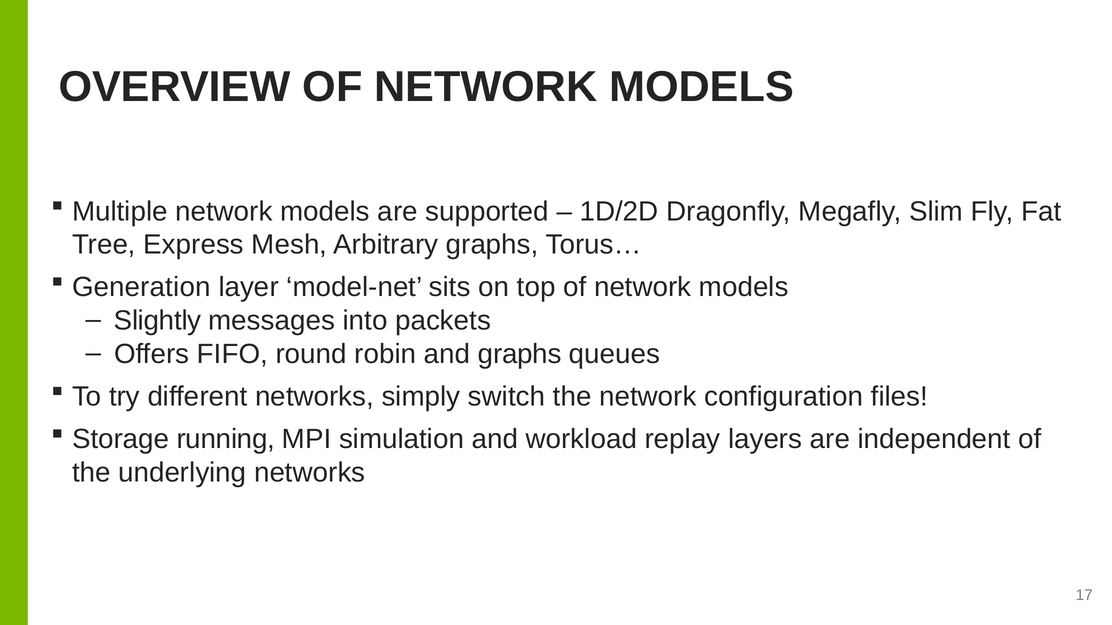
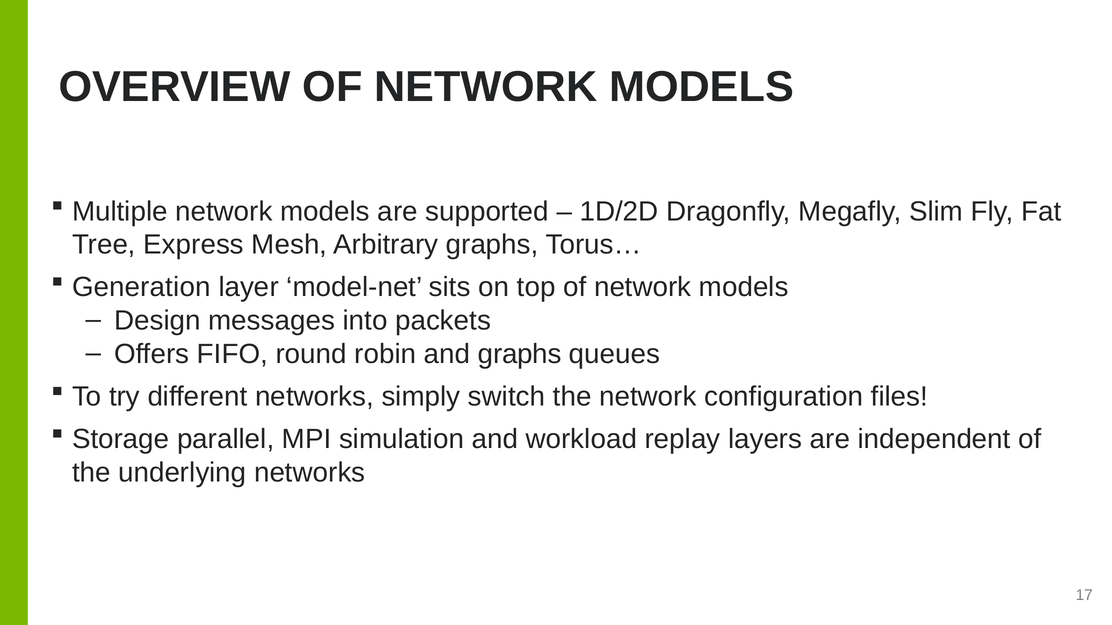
Slightly: Slightly -> Design (157, 321)
running: running -> parallel (226, 440)
